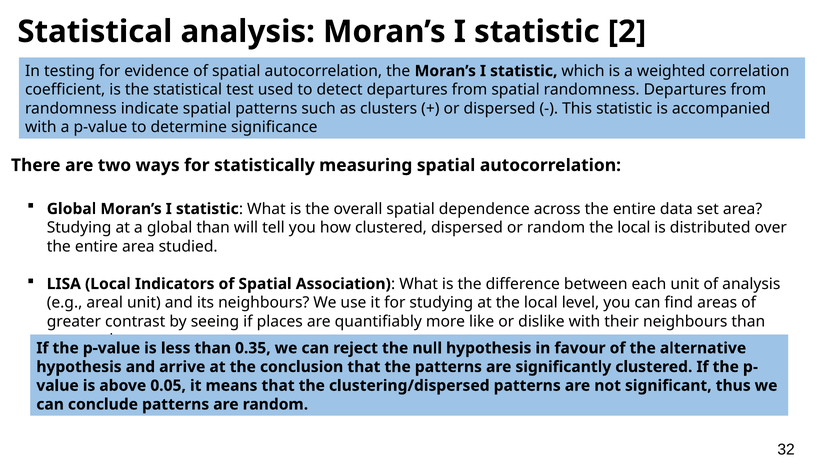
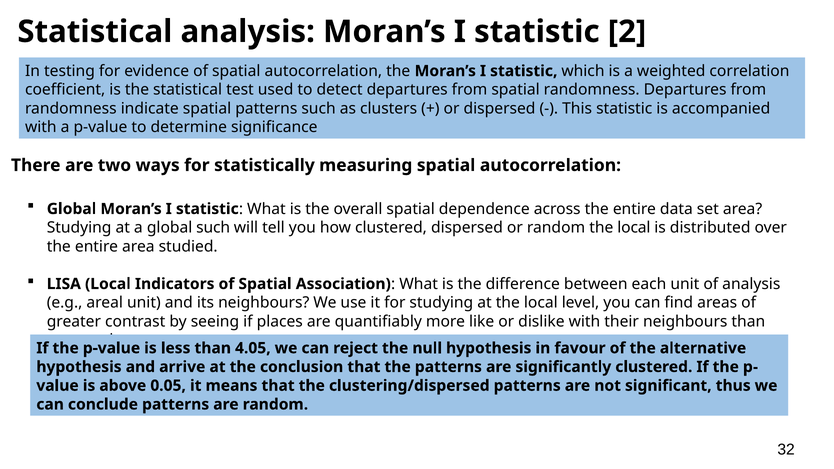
global than: than -> such (213, 228)
0.35: 0.35 -> 4.05 (253, 348)
